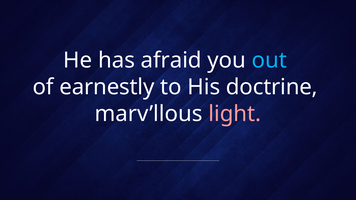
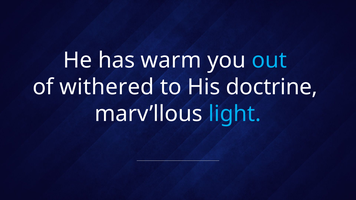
afraid: afraid -> warm (171, 60)
earnestly: earnestly -> withered (107, 87)
light colour: pink -> light blue (235, 114)
